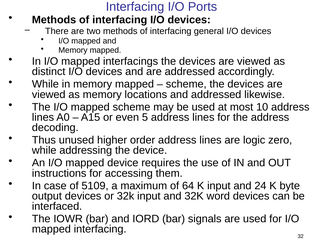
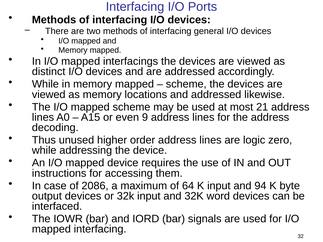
10: 10 -> 21 (262, 107)
5: 5 -> 9 (145, 117)
5109: 5109 -> 2086 (95, 186)
24: 24 -> 94 (260, 186)
